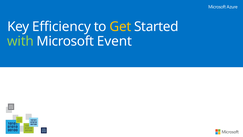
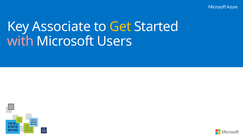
Efficiency: Efficiency -> Associate (62, 27)
with colour: light green -> pink (21, 41)
Event: Event -> Users (115, 41)
